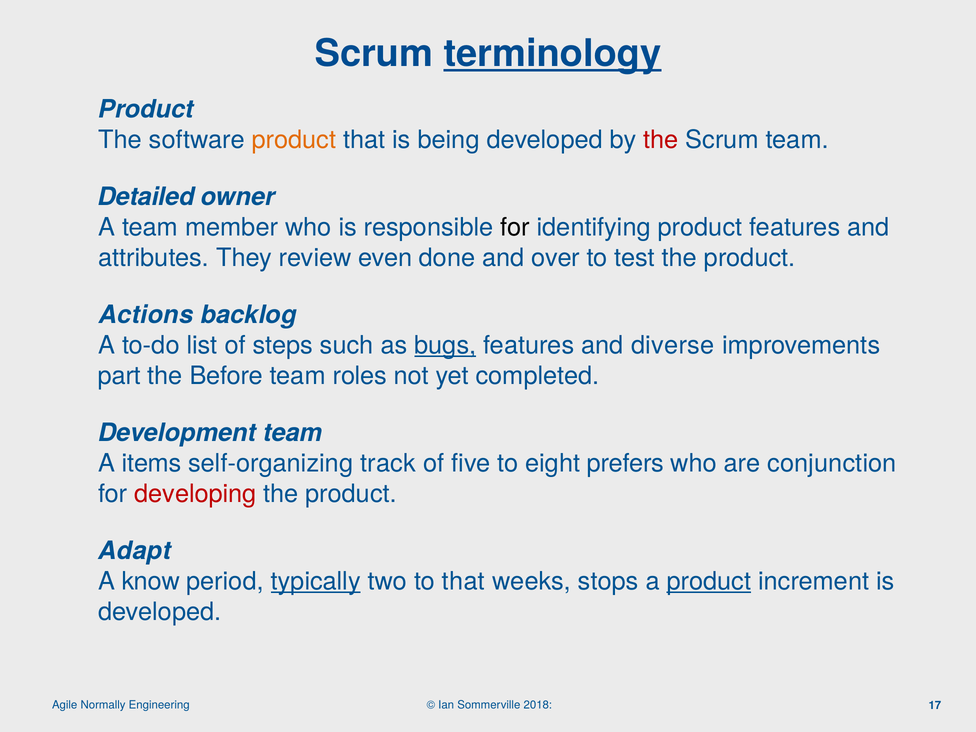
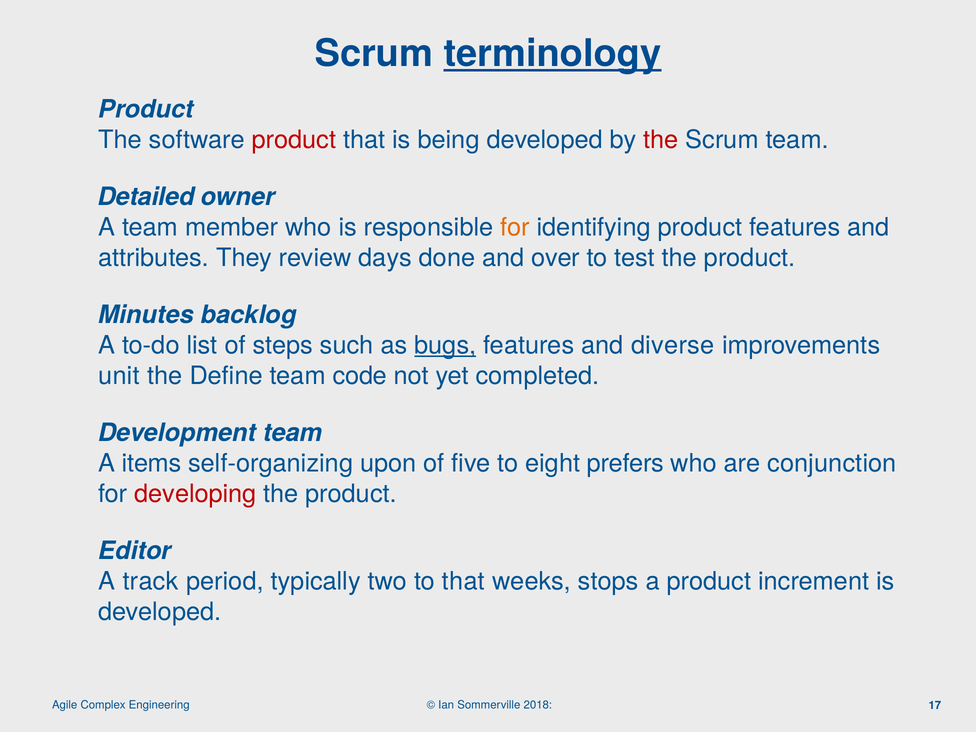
product colour: orange -> red (294, 140)
for colour: black -> orange (515, 227)
even: even -> days (385, 258)
Actions: Actions -> Minutes (146, 315)
part: part -> unit (119, 376)
Before: Before -> Define (226, 376)
roles: roles -> code (360, 376)
track: track -> upon (388, 463)
Adapt: Adapt -> Editor (135, 551)
know: know -> track (151, 581)
typically underline: present -> none (316, 581)
product underline: present -> none (709, 581)
Normally: Normally -> Complex (103, 705)
